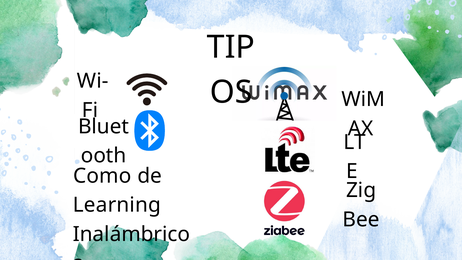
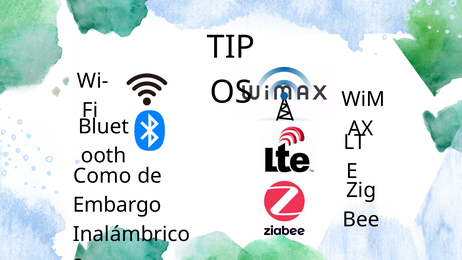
Learning: Learning -> Embargo (117, 205)
